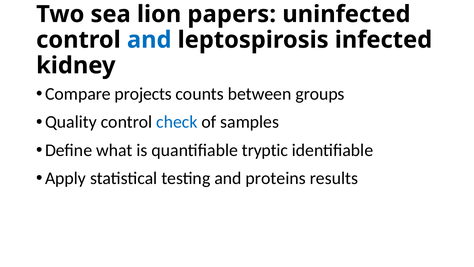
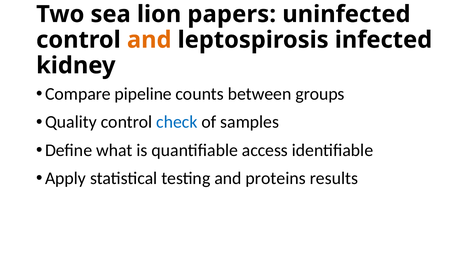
and colour: blue -> orange (149, 40)
projects: projects -> pipeline (143, 94)
tryptic: tryptic -> access (265, 150)
